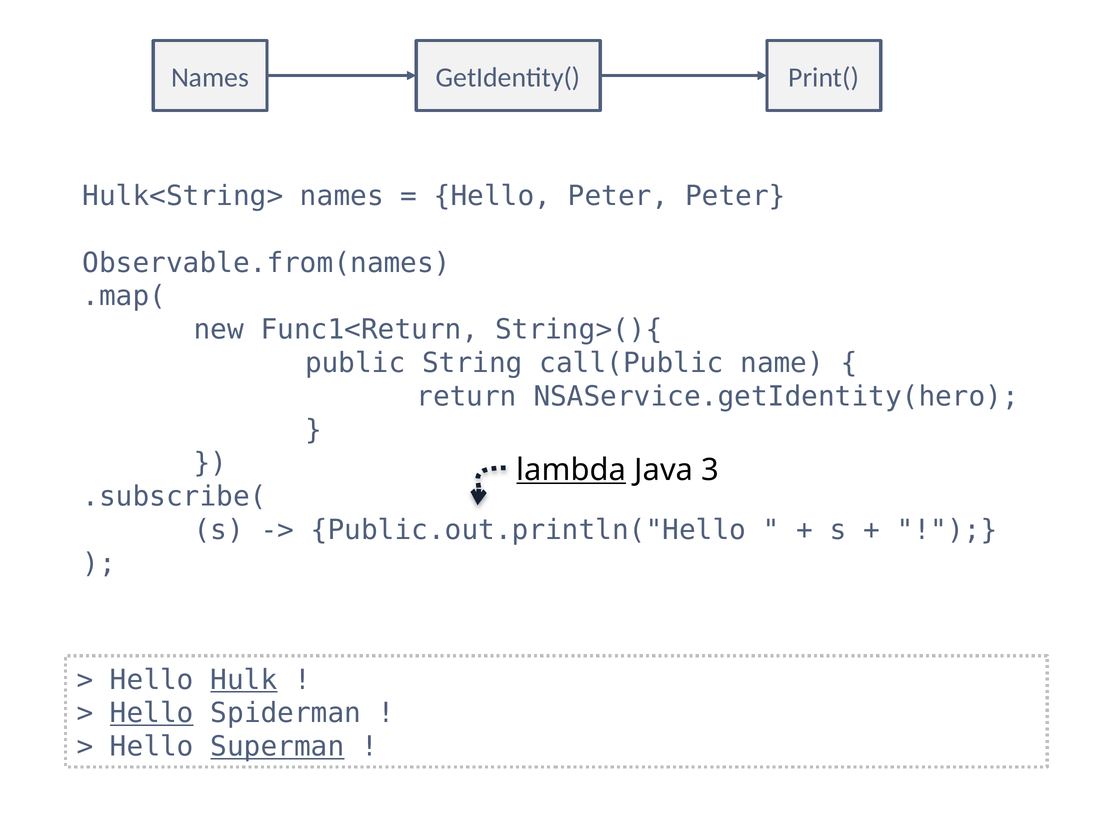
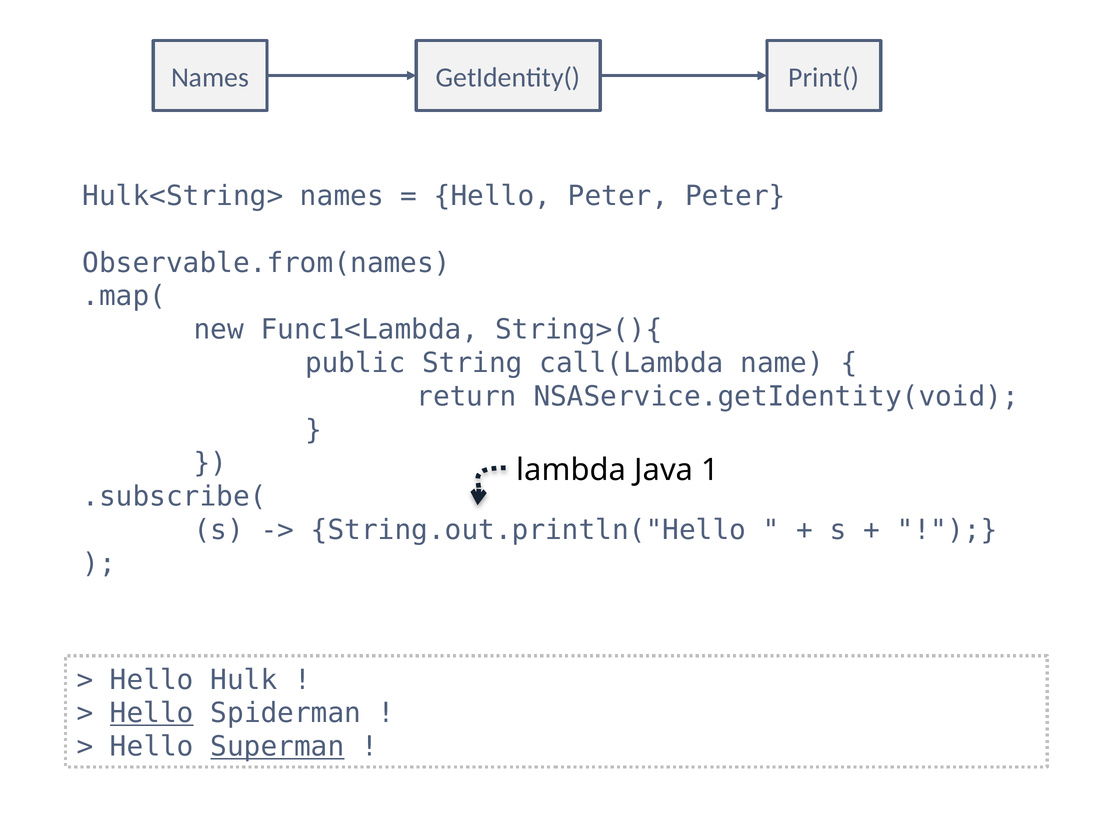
Func1<Return: Func1<Return -> Func1<Lambda (369, 330)
call(Public: call(Public -> call(Lambda (631, 363)
NSAService.getIdentity(hero: NSAService.getIdentity(hero -> NSAService.getIdentity(void (776, 396)
lambda underline: present -> none (571, 470)
3: 3 -> 1 (710, 470)
Public.out.println("Hello: Public.out.println("Hello -> String.out.println("Hello (529, 530)
Hulk underline: present -> none (244, 680)
